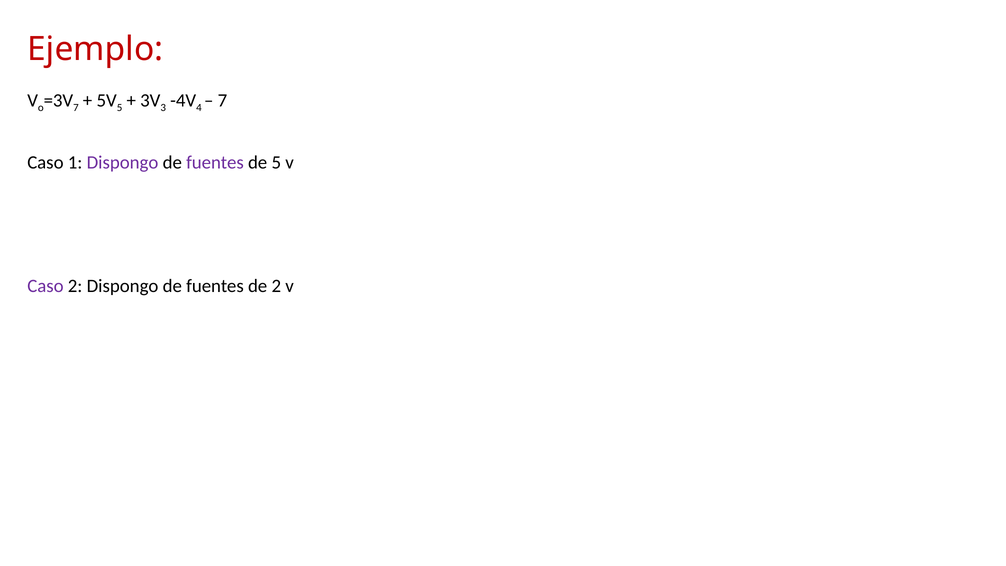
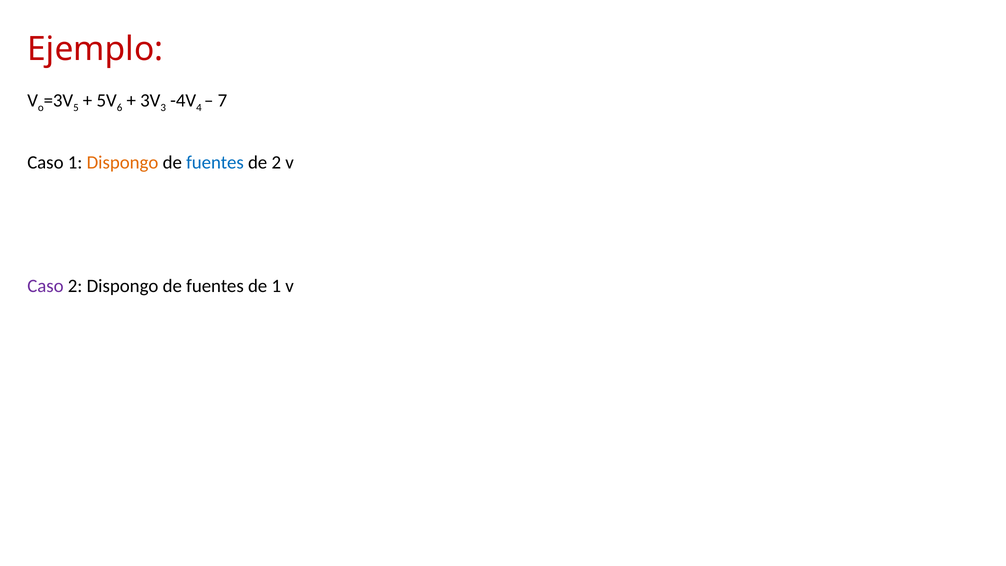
7: 7 -> 5 (76, 108)
5: 5 -> 6 (120, 108)
Dispongo colour: purple -> orange (123, 163)
fuentes colour: purple -> blue (215, 163)
de 5: 5 -> 2 (276, 163)
de 2: 2 -> 1 (276, 286)
